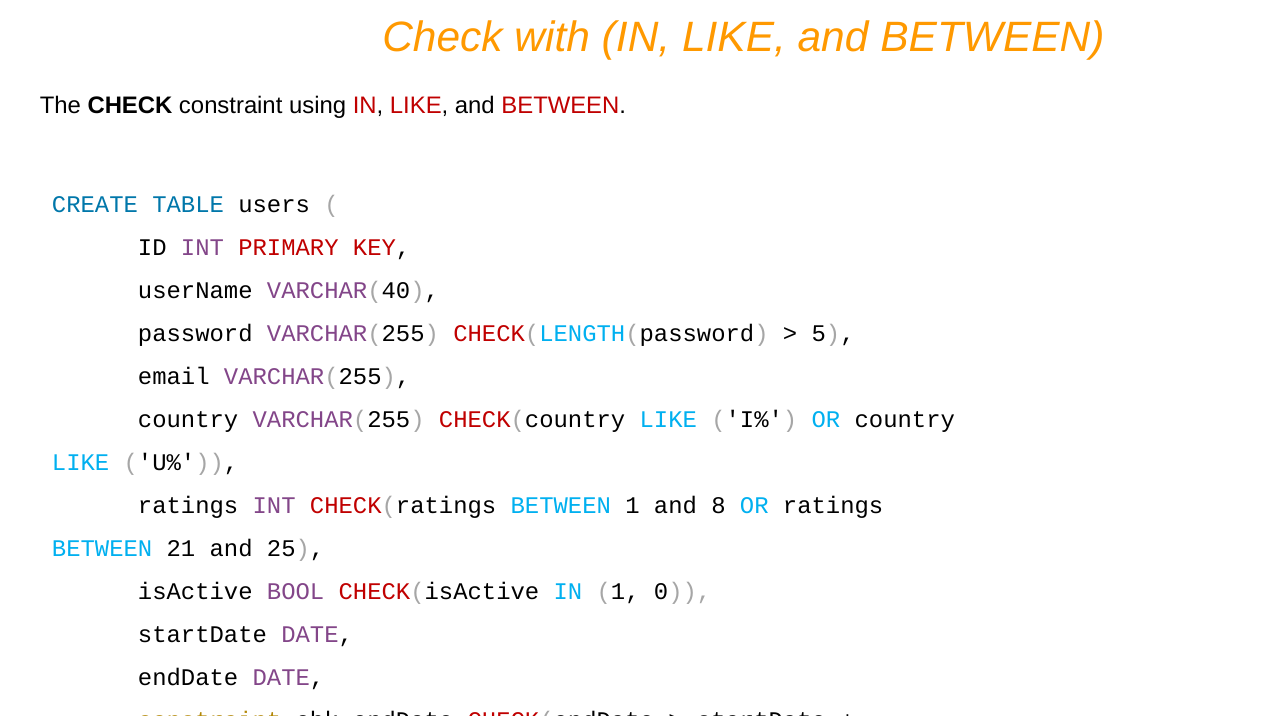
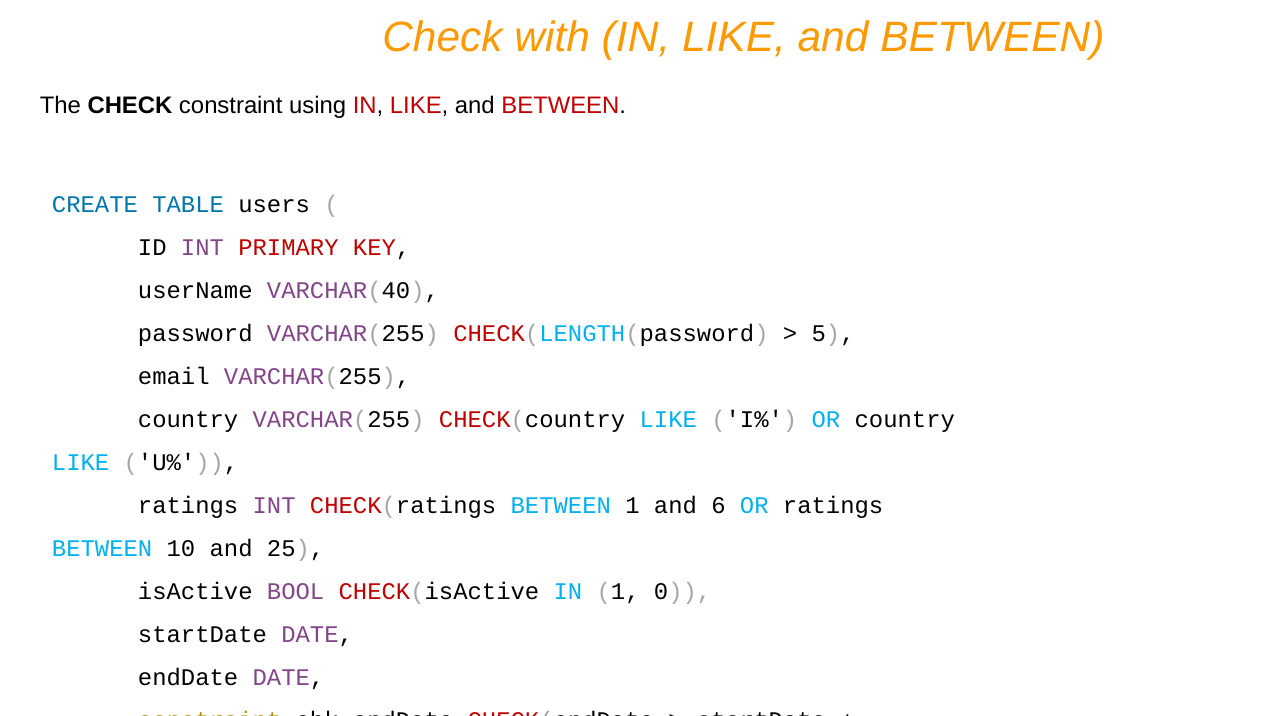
8: 8 -> 6 (718, 506)
21: 21 -> 10 (181, 549)
